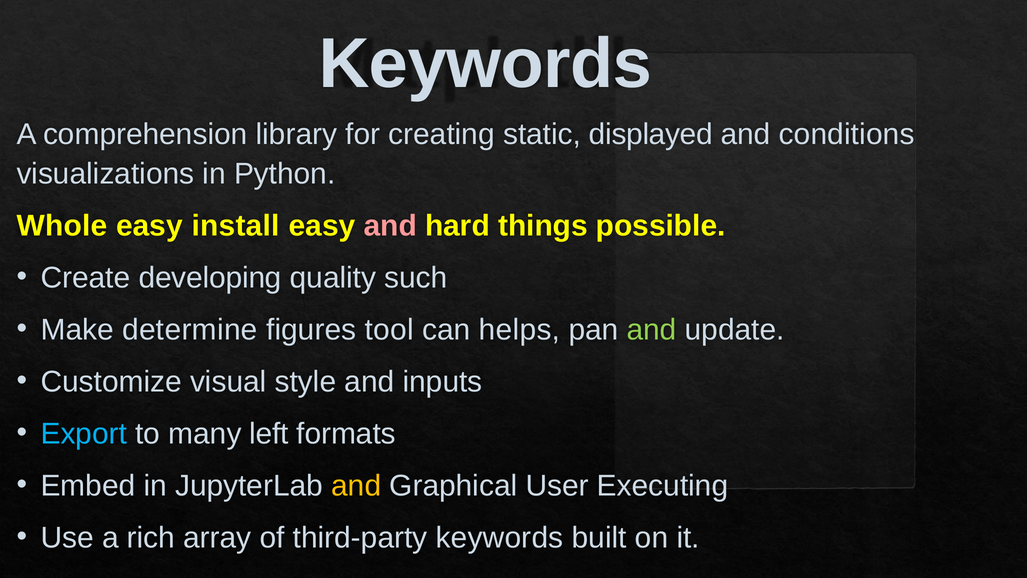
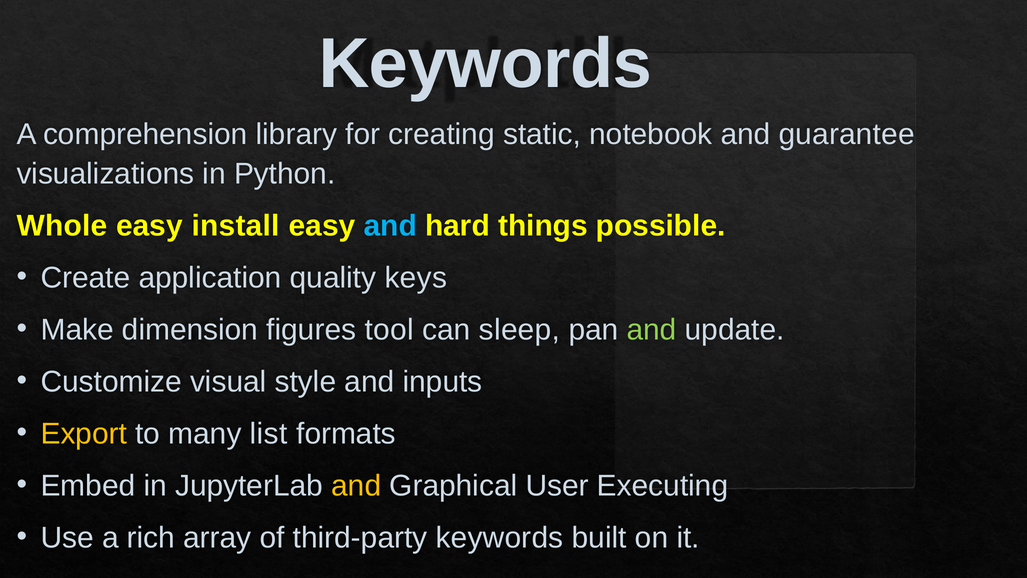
displayed: displayed -> notebook (651, 134)
conditions: conditions -> guarantee (847, 134)
and colour: pink -> light blue (390, 226)
developing: developing -> application (210, 278)
such: such -> keys (416, 278)
determine: determine -> dimension (190, 330)
helps: helps -> sleep (520, 330)
Export colour: light blue -> yellow (84, 433)
left: left -> list (269, 433)
